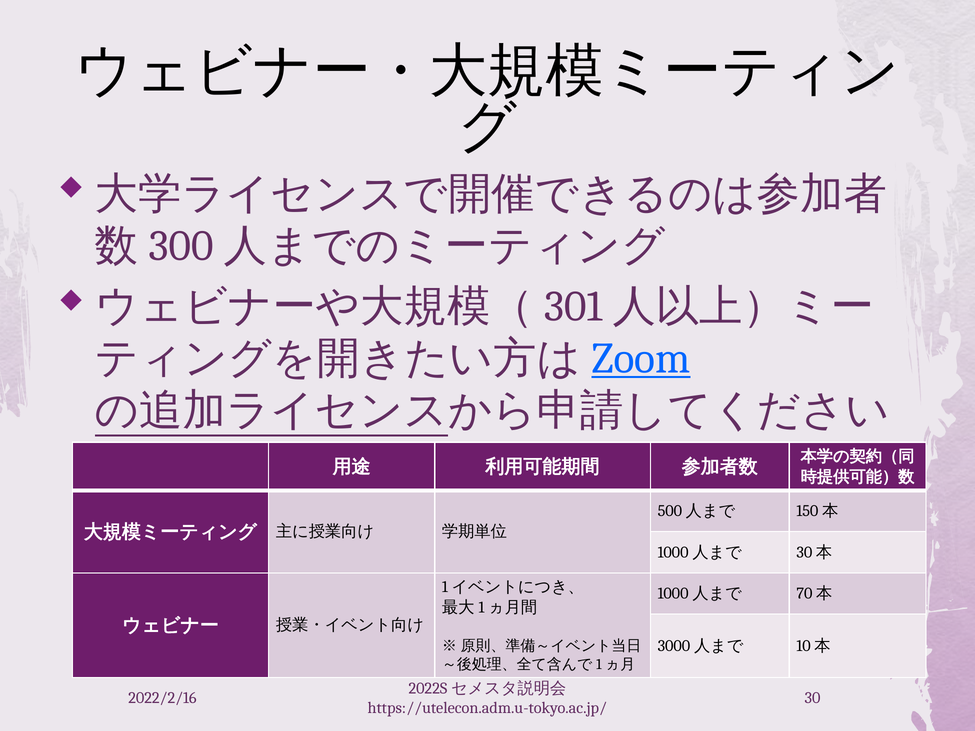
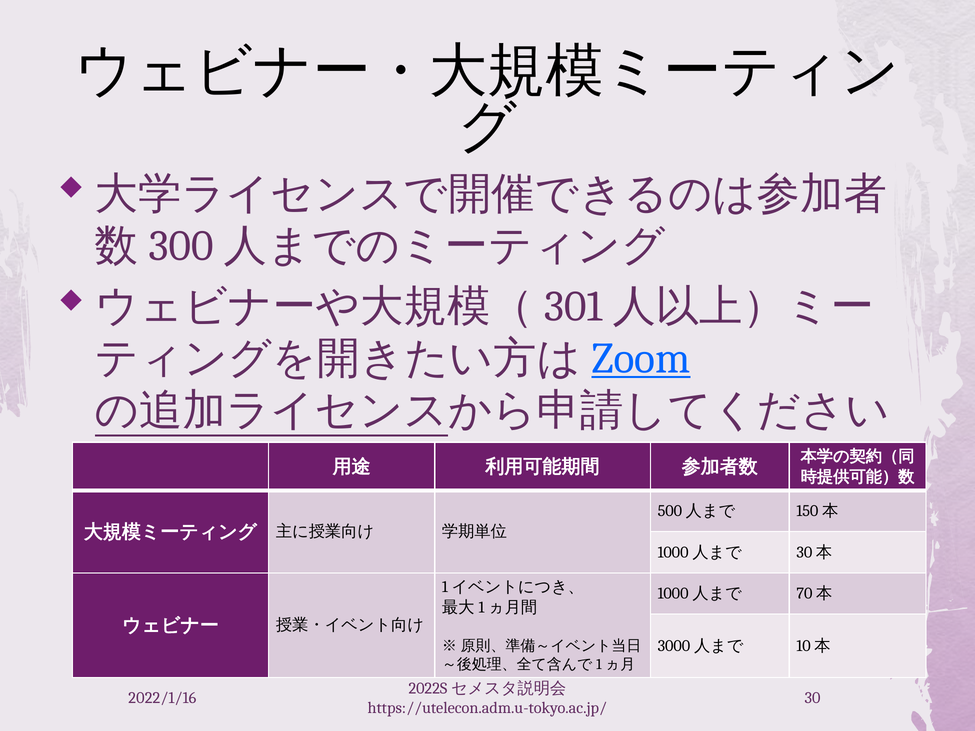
2022/2/16: 2022/2/16 -> 2022/1/16 (162, 698)
